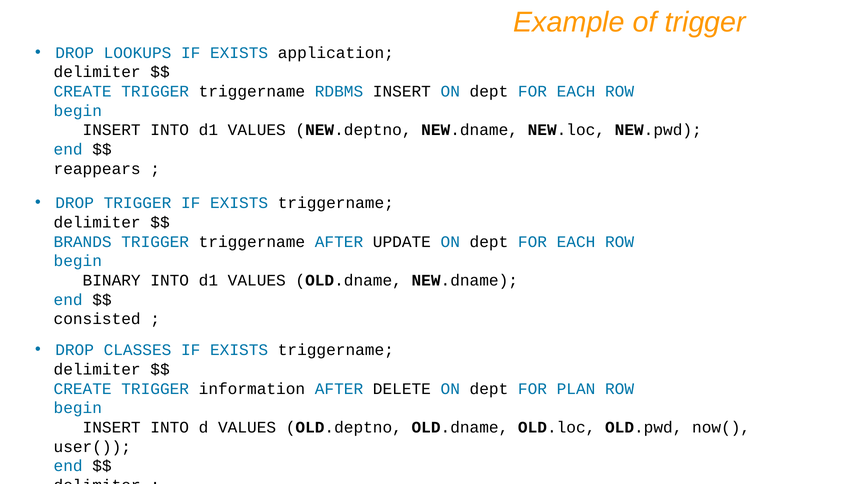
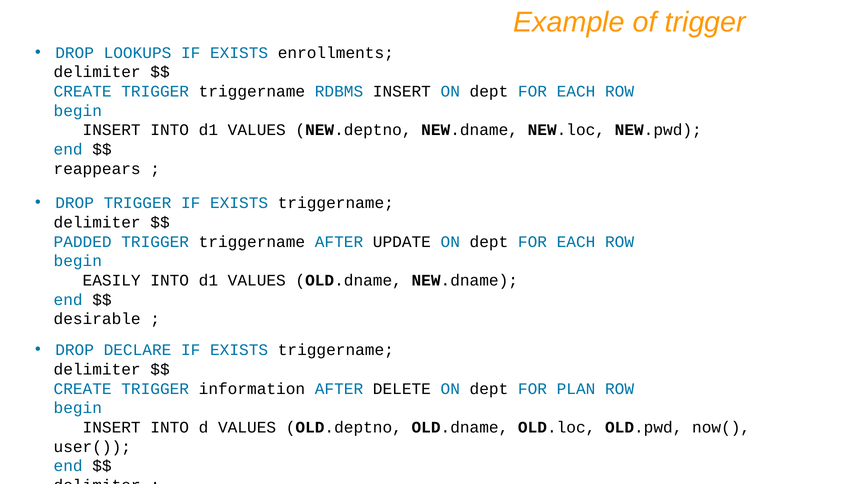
application: application -> enrollments (336, 53)
BRANDS: BRANDS -> PADDED (83, 242)
BINARY: BINARY -> EASILY (112, 280)
consisted: consisted -> desirable (97, 319)
CLASSES: CLASSES -> DECLARE (137, 350)
